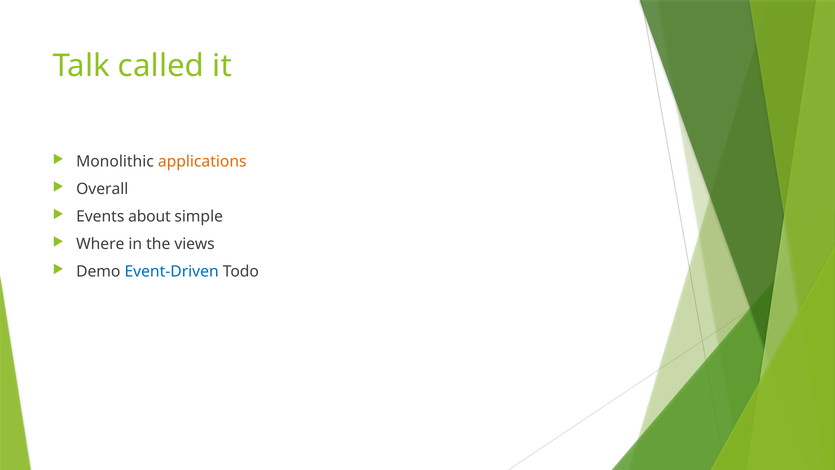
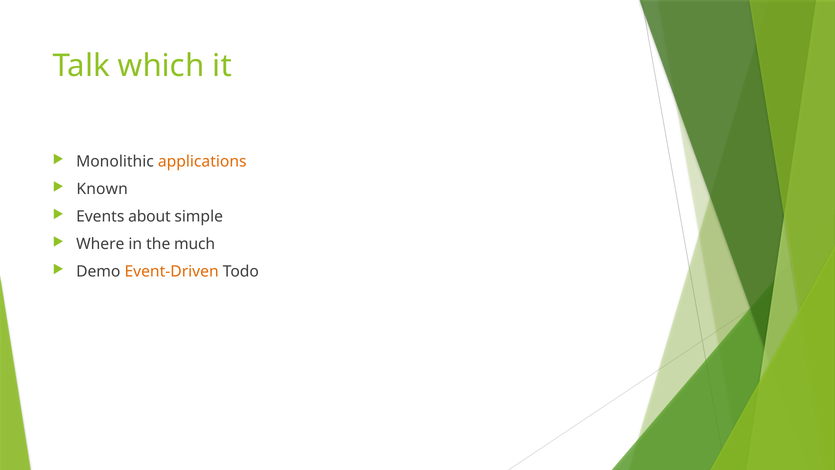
called: called -> which (161, 66)
Overall: Overall -> Known (102, 189)
views: views -> much (195, 244)
Event-Driven colour: blue -> orange (172, 272)
